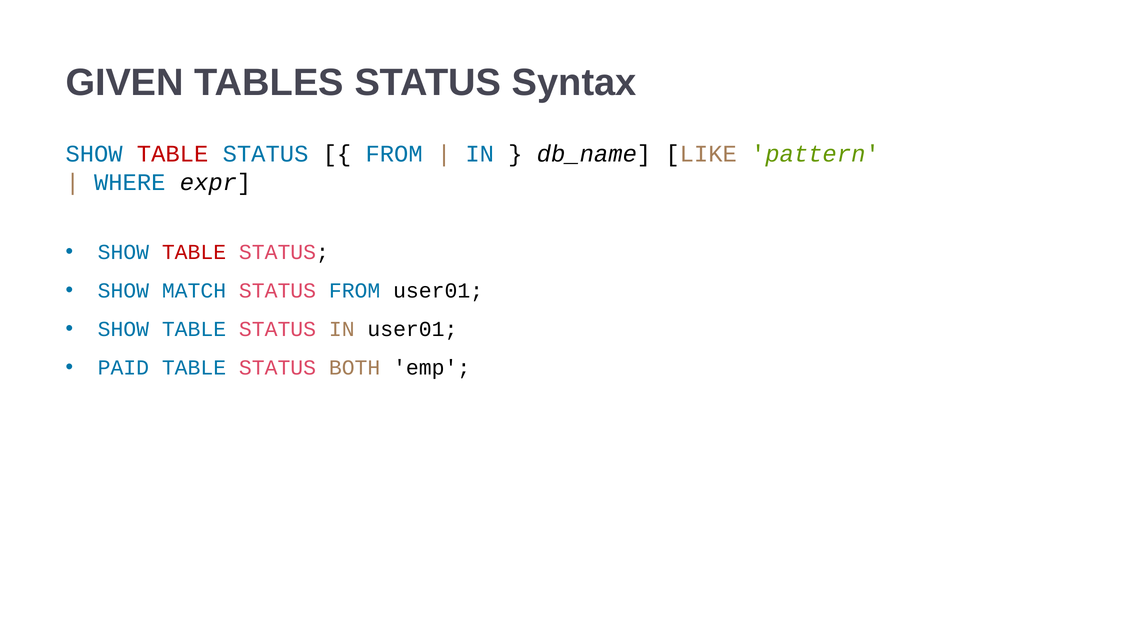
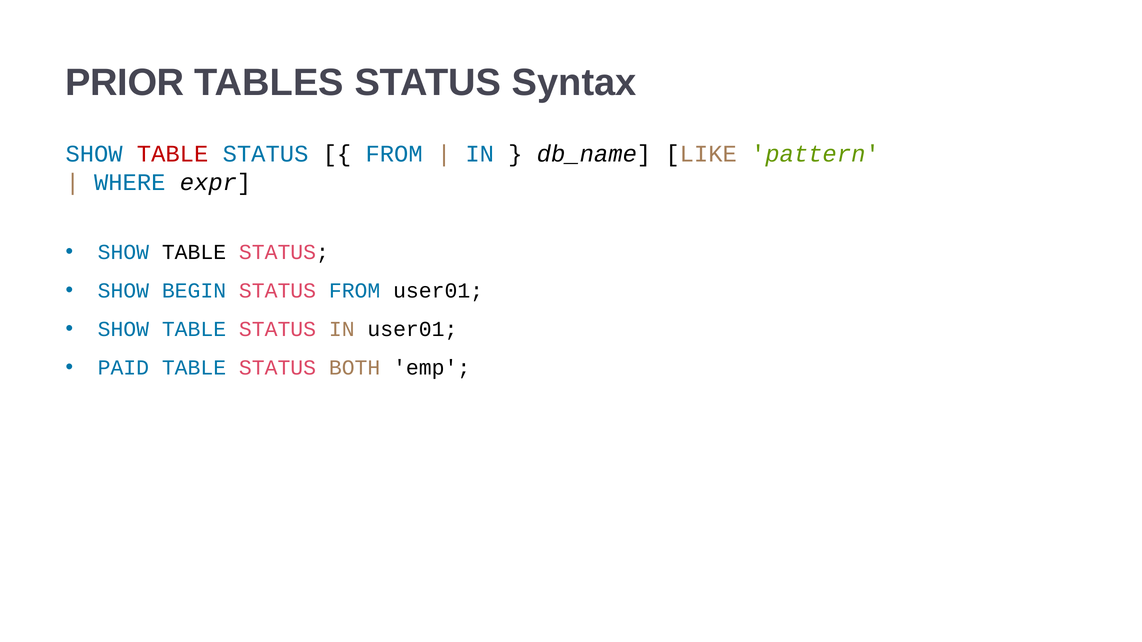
GIVEN: GIVEN -> PRIOR (125, 83)
TABLE colour: red -> black (194, 252)
MATCH: MATCH -> BEGIN (194, 291)
